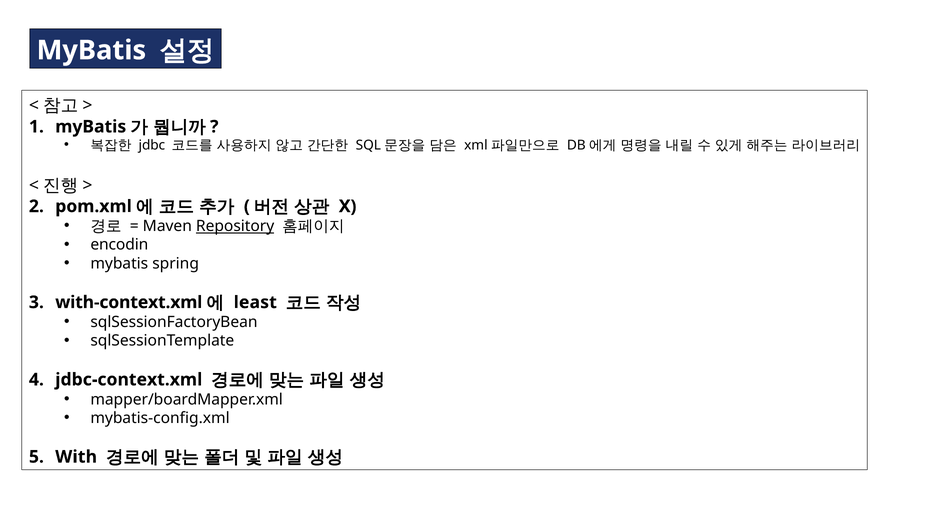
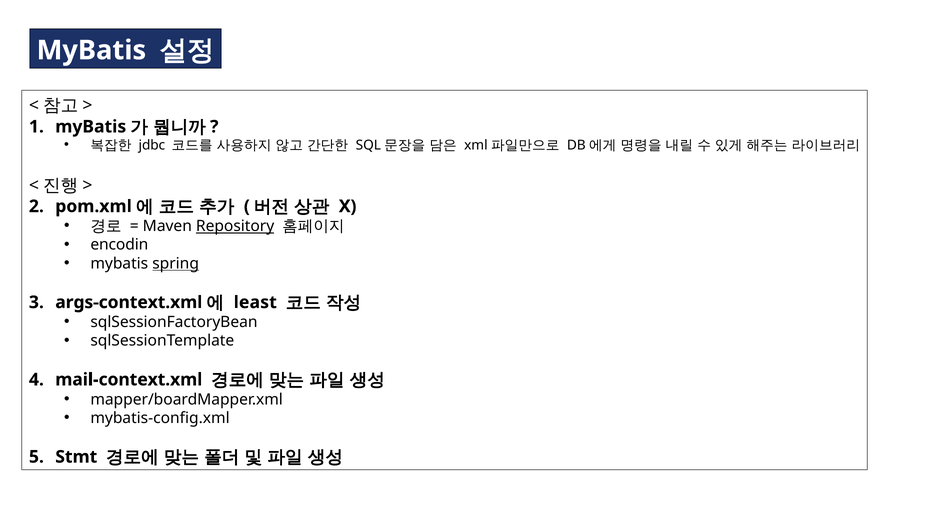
spring underline: none -> present (176, 264)
with-context.xml: with-context.xml -> args-context.xml (129, 302)
jdbc-context.xml: jdbc-context.xml -> mail-context.xml (129, 380)
With: With -> Stmt (76, 457)
